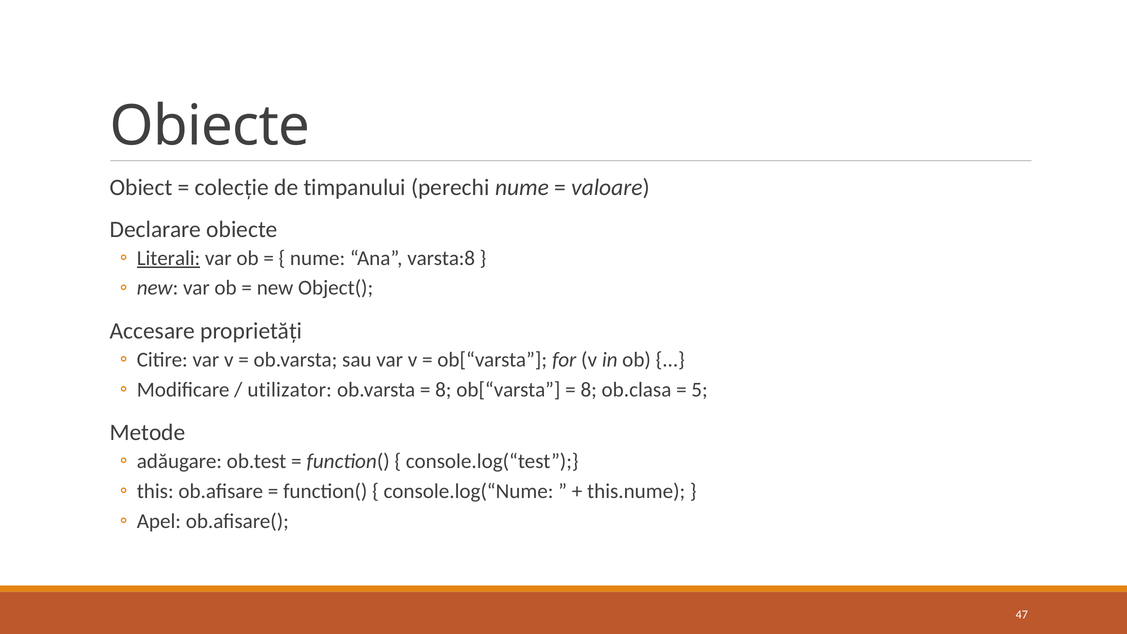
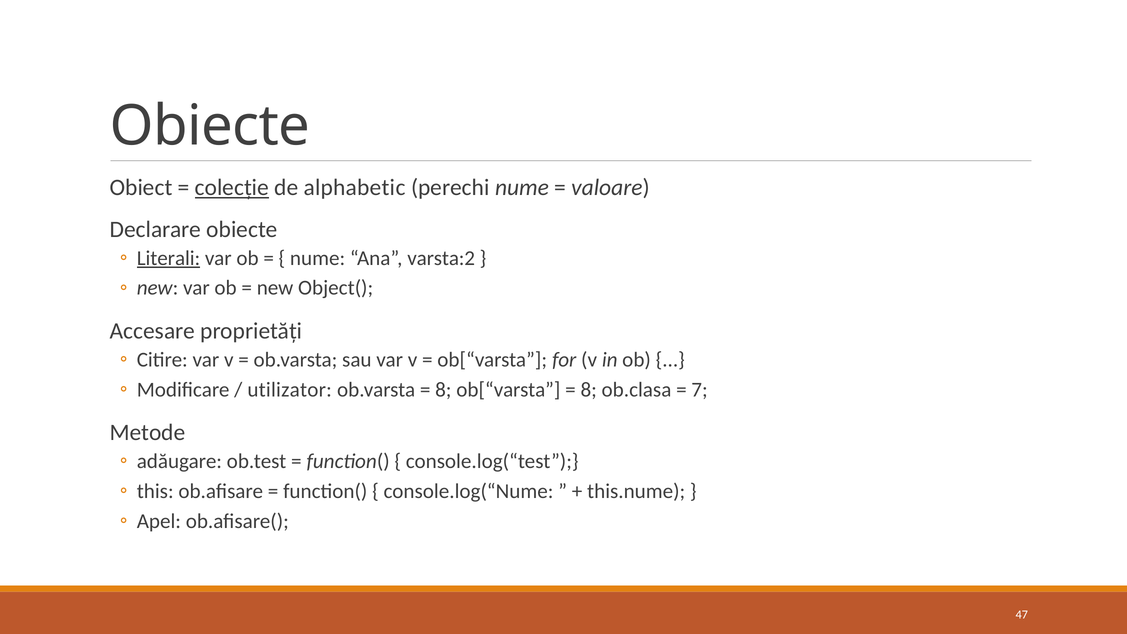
colecție underline: none -> present (232, 187)
timpanului: timpanului -> alphabetic (355, 187)
varsta:8: varsta:8 -> varsta:2 (441, 258)
5: 5 -> 7 (700, 390)
